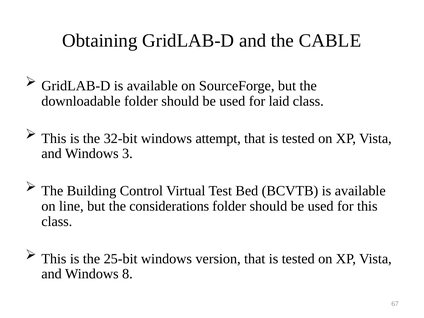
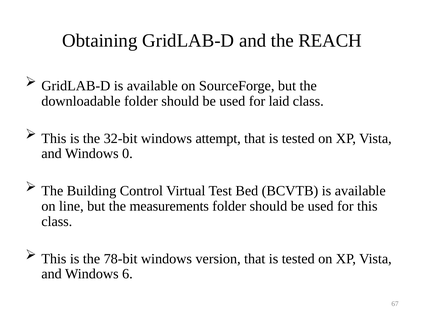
CABLE: CABLE -> REACH (330, 41)
3: 3 -> 0 (127, 154)
considerations: considerations -> measurements (169, 206)
25-bit: 25-bit -> 78-bit (121, 259)
8: 8 -> 6 (127, 274)
